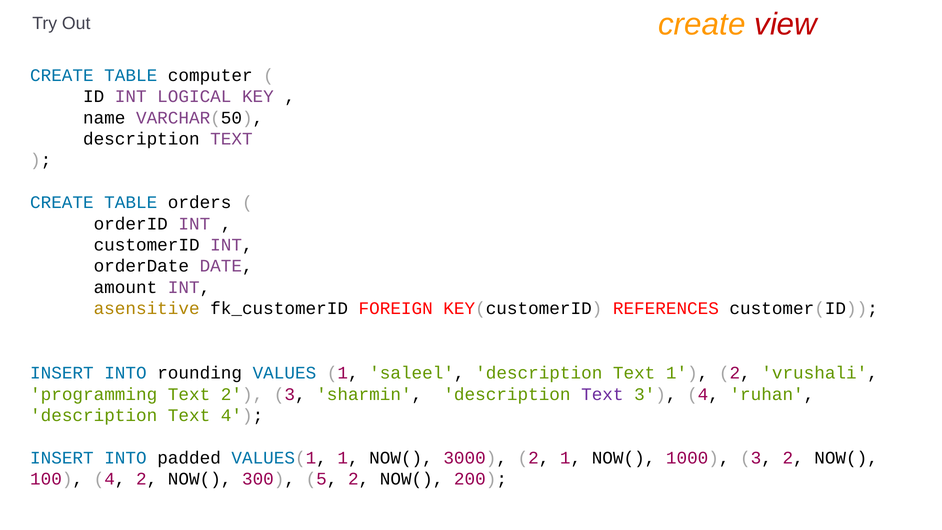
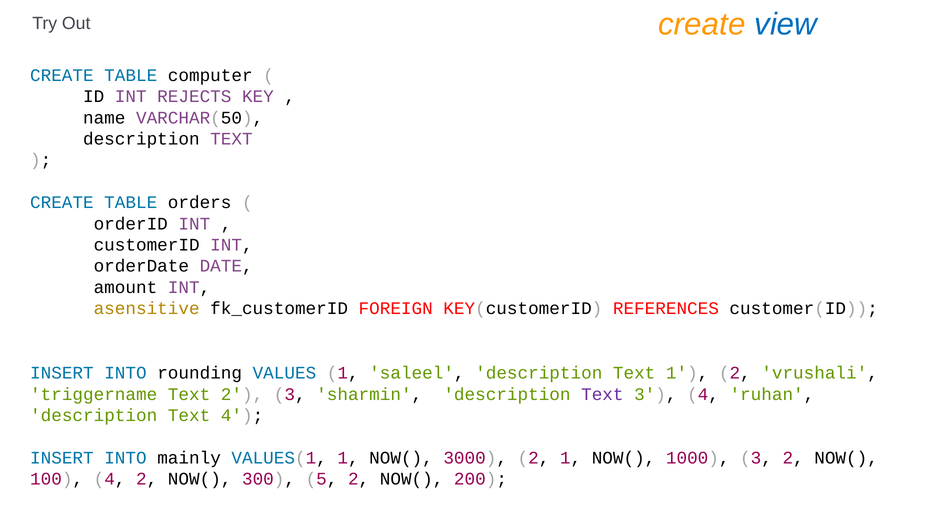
view colour: red -> blue (786, 25)
LOGICAL: LOGICAL -> REJECTS (194, 96)
programming: programming -> triggername (94, 394)
padded: padded -> mainly (189, 458)
